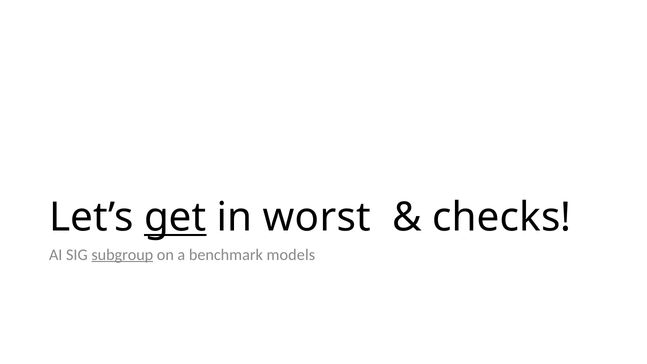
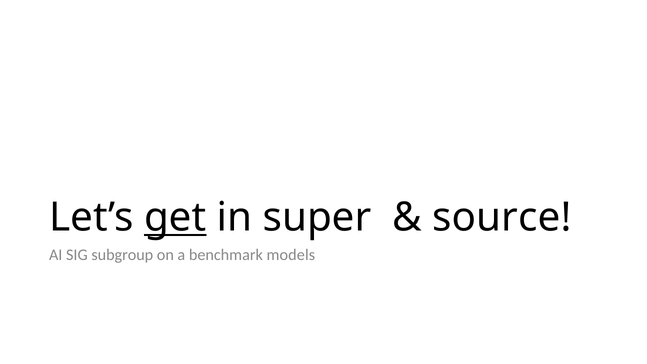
worst: worst -> super (317, 218)
checks: checks -> source (502, 218)
subgroup underline: present -> none (122, 255)
